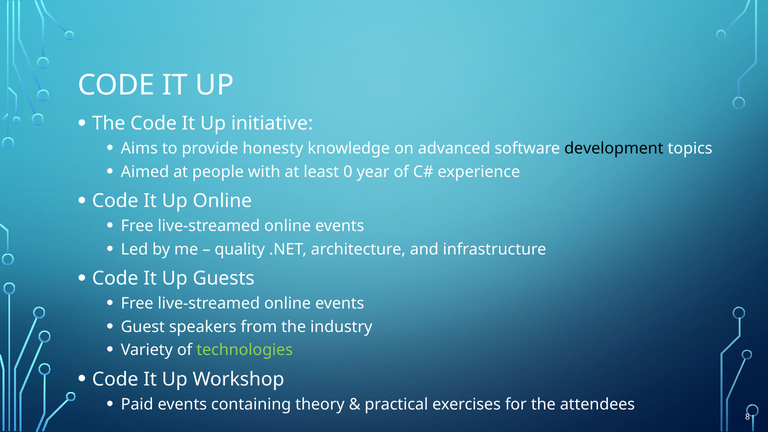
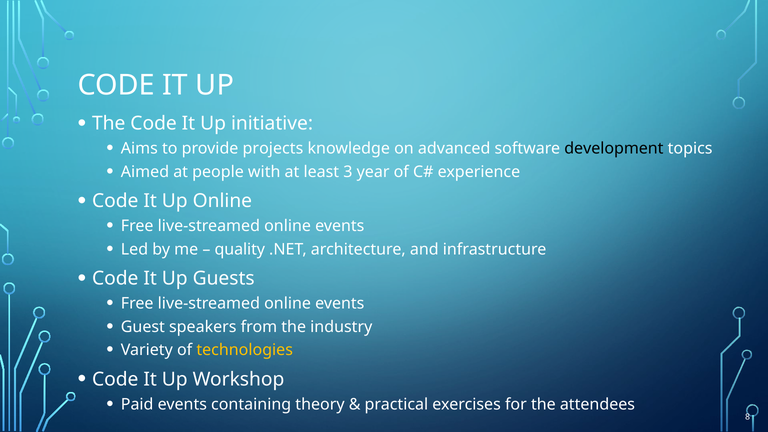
honesty: honesty -> projects (273, 149)
0: 0 -> 3 (348, 172)
technologies colour: light green -> yellow (245, 350)
